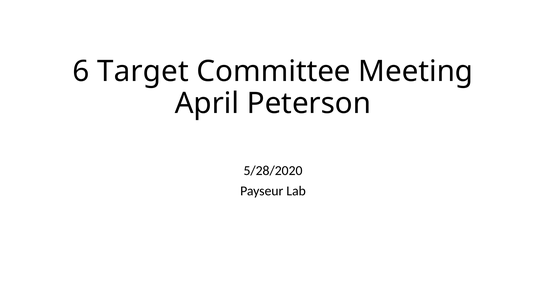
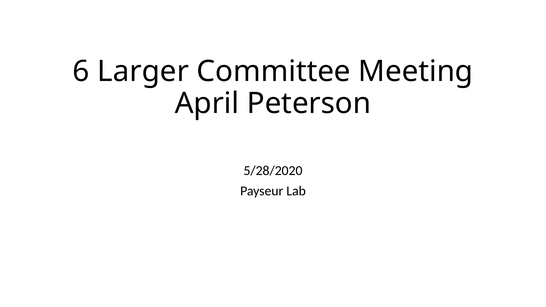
Target: Target -> Larger (143, 72)
